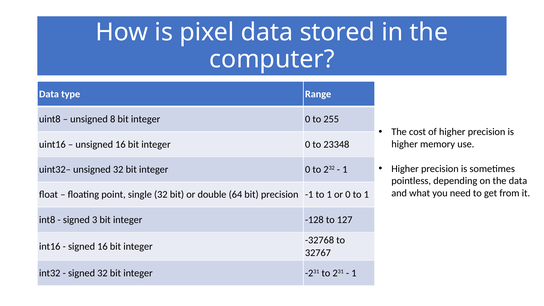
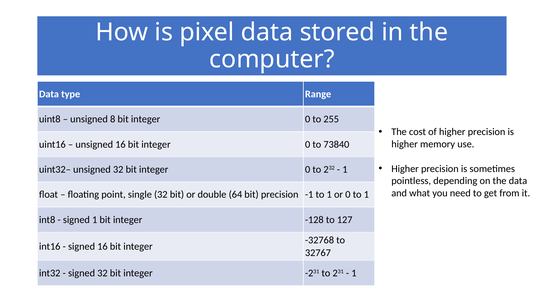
23348: 23348 -> 73840 (336, 144)
signed 3: 3 -> 1 (95, 220)
